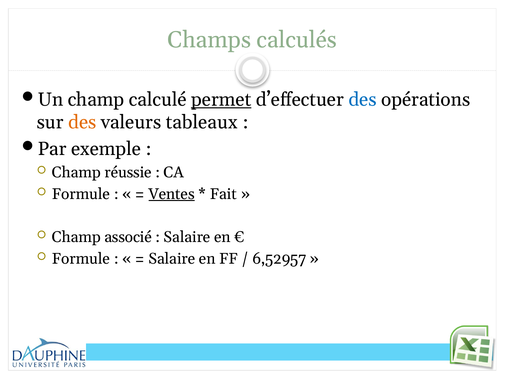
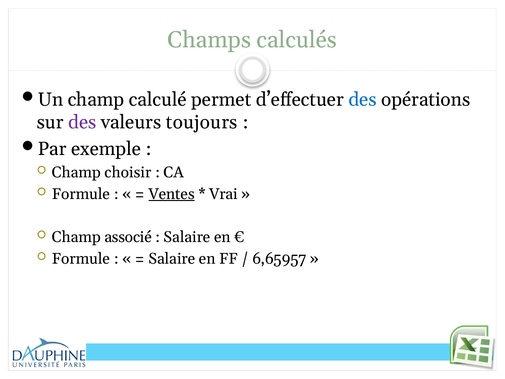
permet underline: present -> none (221, 100)
des colour: orange -> purple (82, 122)
tableaux: tableaux -> toujours (202, 122)
réussie: réussie -> choisir (128, 172)
Fait: Fait -> Vrai (223, 194)
6,52957: 6,52957 -> 6,65957 (279, 259)
